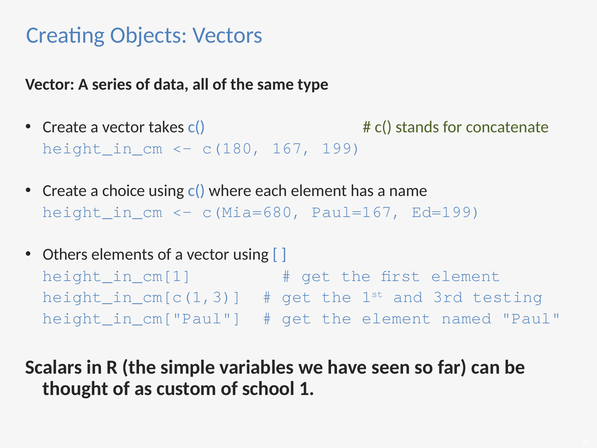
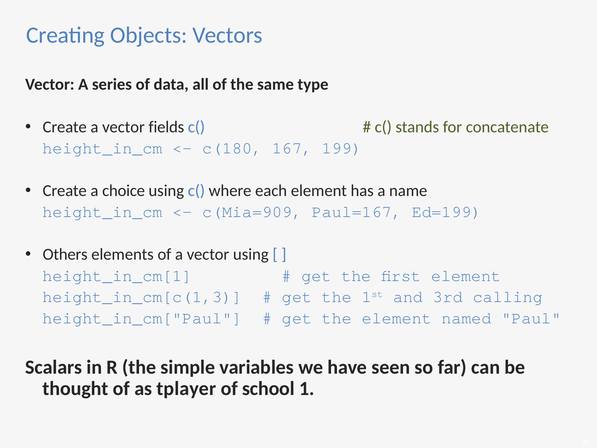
takes: takes -> fields (166, 127)
c(Mia=680: c(Mia=680 -> c(Mia=909 (252, 212)
testing: testing -> calling (508, 297)
custom: custom -> tplayer (186, 388)
